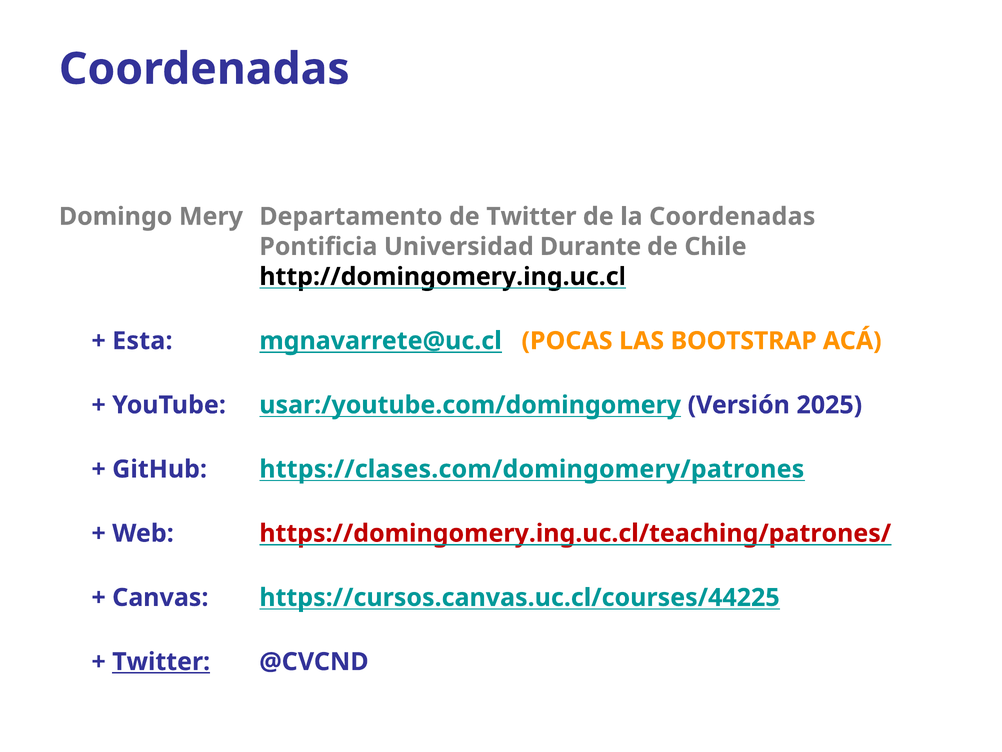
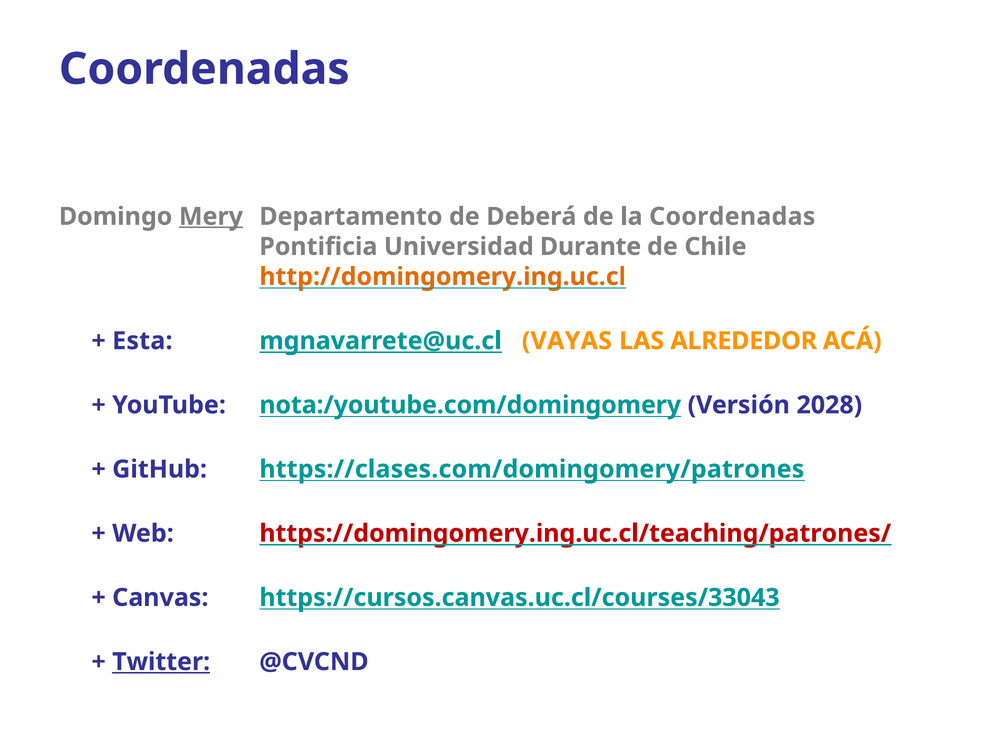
Mery underline: none -> present (211, 216)
de Twitter: Twitter -> Deberá (531, 216)
http://domingomery.ing.uc.cl colour: black -> orange (443, 277)
POCAS: POCAS -> VAYAS (567, 341)
BOOTSTRAP: BOOTSTRAP -> ALREDEDOR (744, 341)
usar:/youtube.com/domingomery: usar:/youtube.com/domingomery -> nota:/youtube.com/domingomery (470, 405)
2025: 2025 -> 2028 (829, 405)
https://cursos.canvas.uc.cl/courses/44225: https://cursos.canvas.uc.cl/courses/44225 -> https://cursos.canvas.uc.cl/courses/33043 (519, 597)
